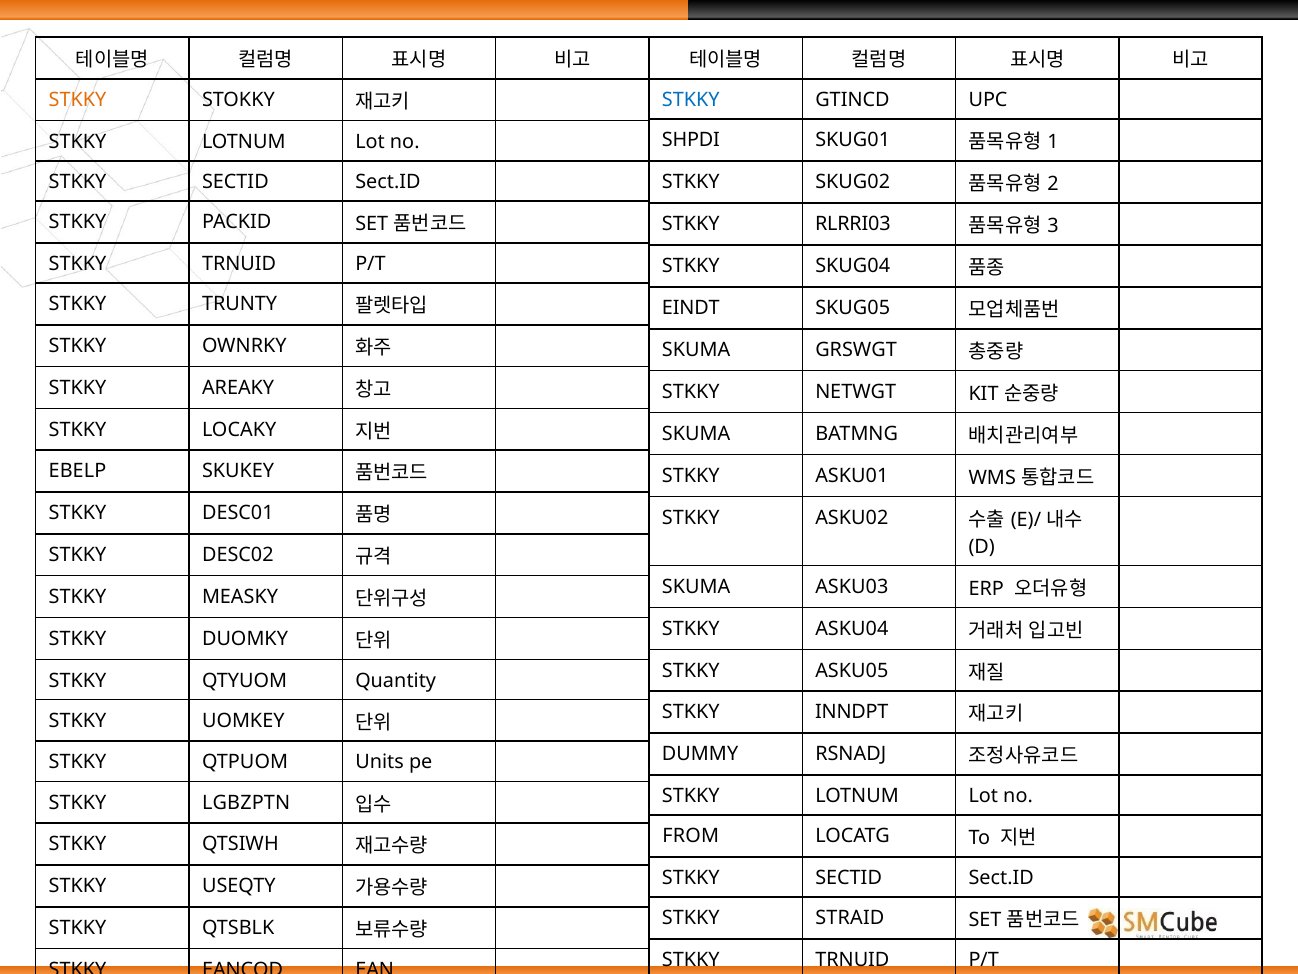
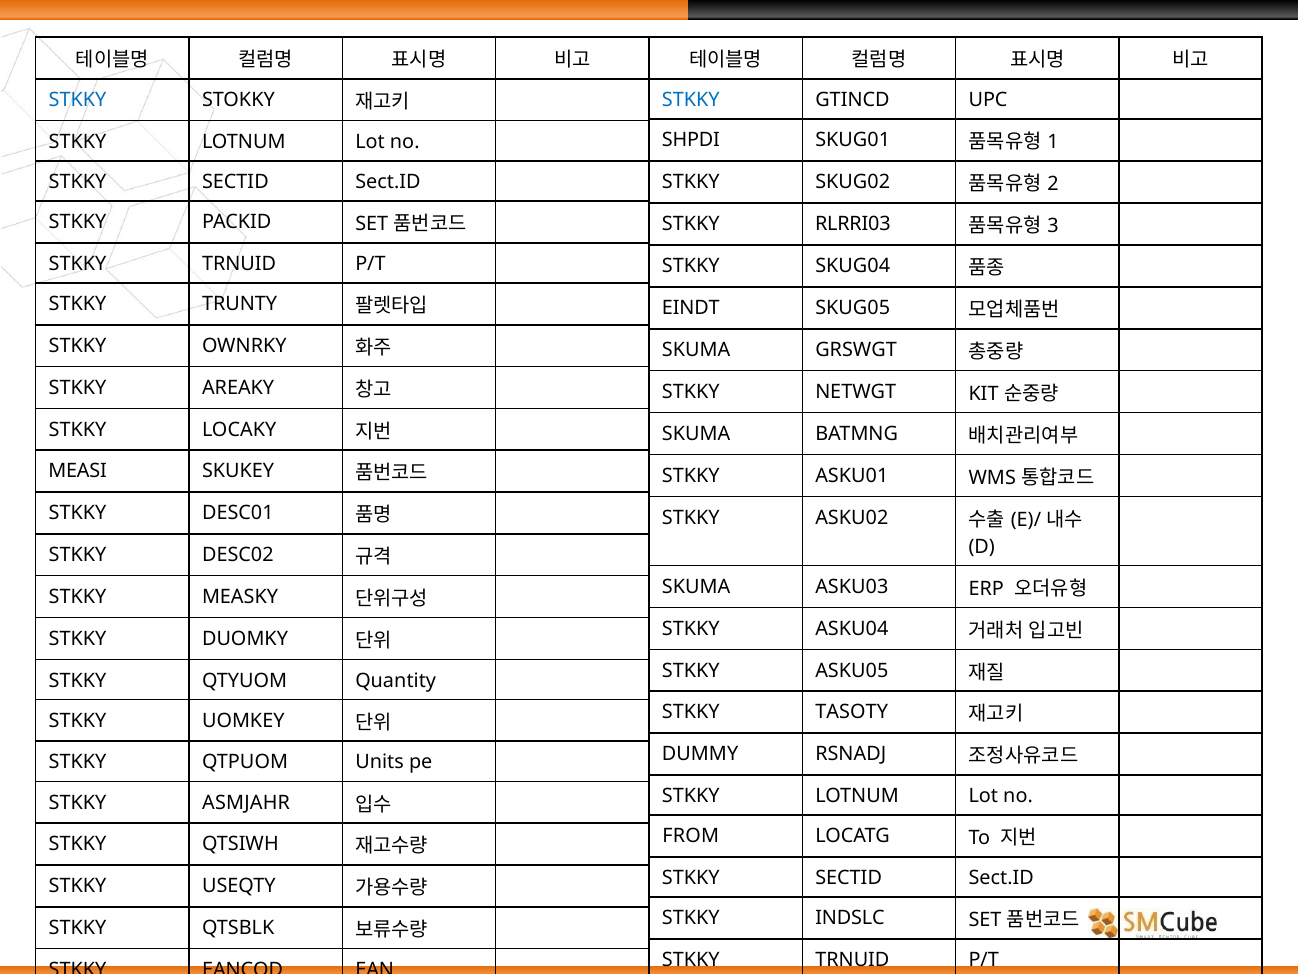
STKKY colour: orange -> blue (78, 100)
EBELP: EBELP -> MEASI (78, 471)
INNDPT: INNDPT -> TASOTY (852, 712)
LGBZPTN: LGBZPTN -> ASMJAHR (246, 802)
STRAID: STRAID -> INDSLC (850, 918)
